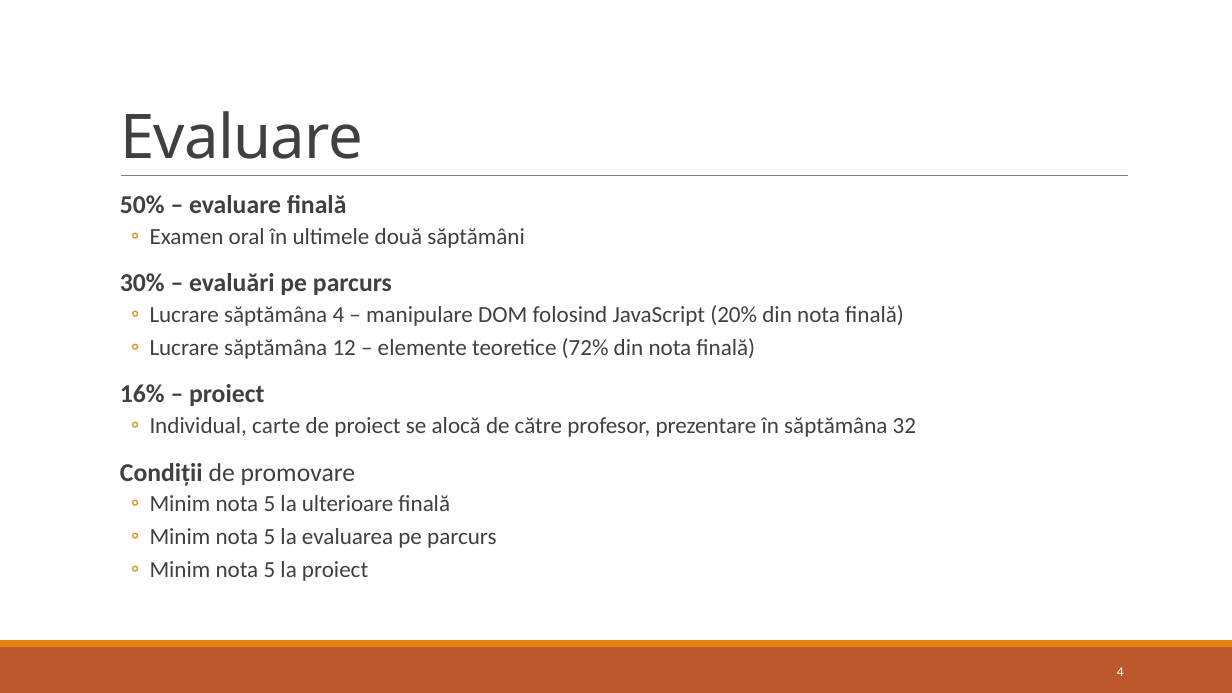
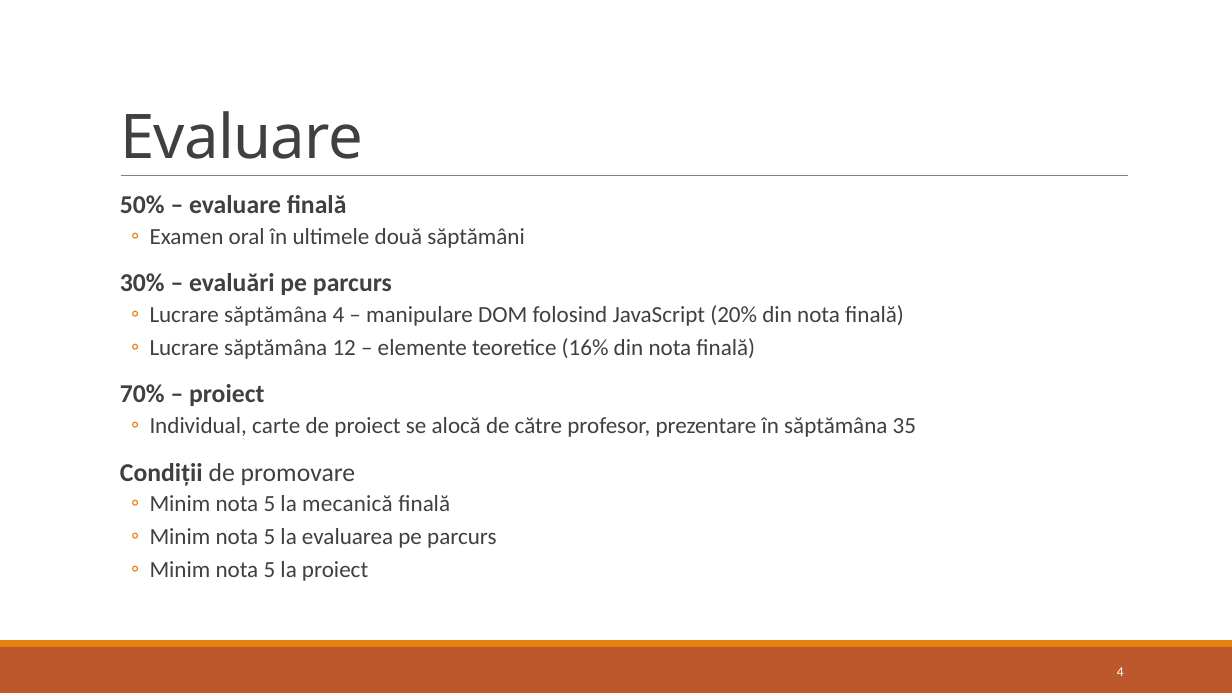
72%: 72% -> 16% (585, 347)
16%: 16% -> 70% (142, 394)
32: 32 -> 35 (904, 426)
ulterioare: ulterioare -> mecanică (347, 504)
